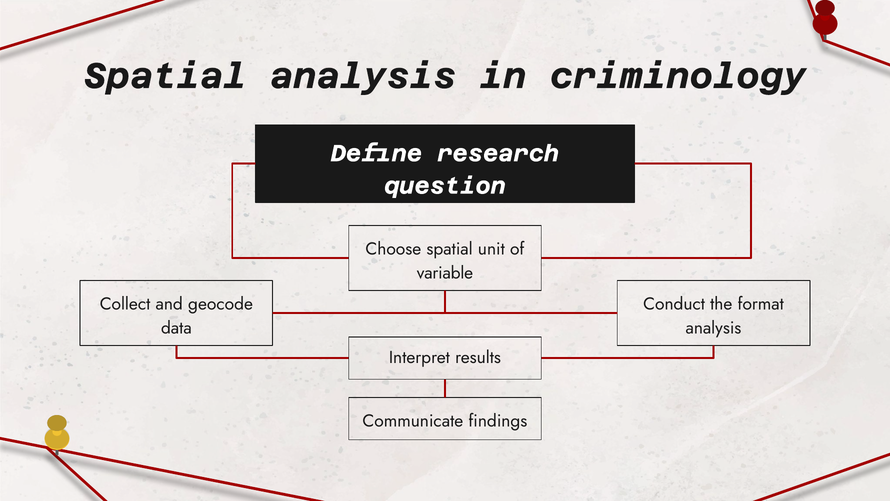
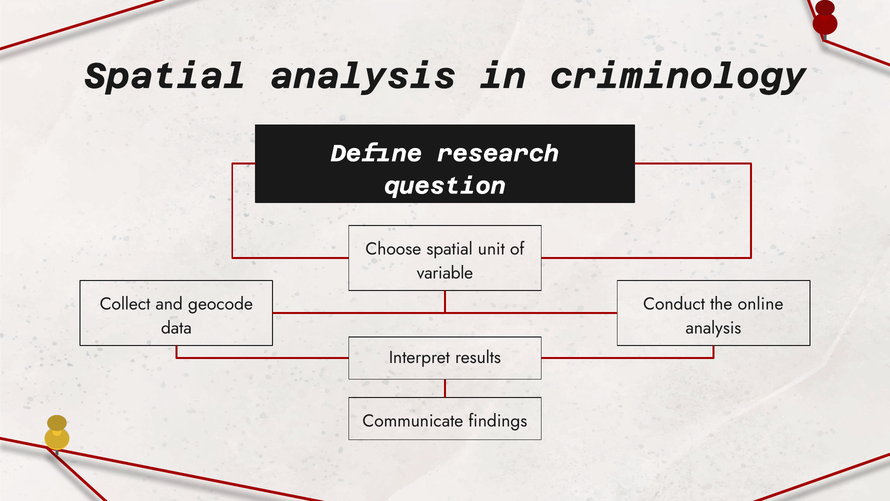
format: format -> online (761, 304)
